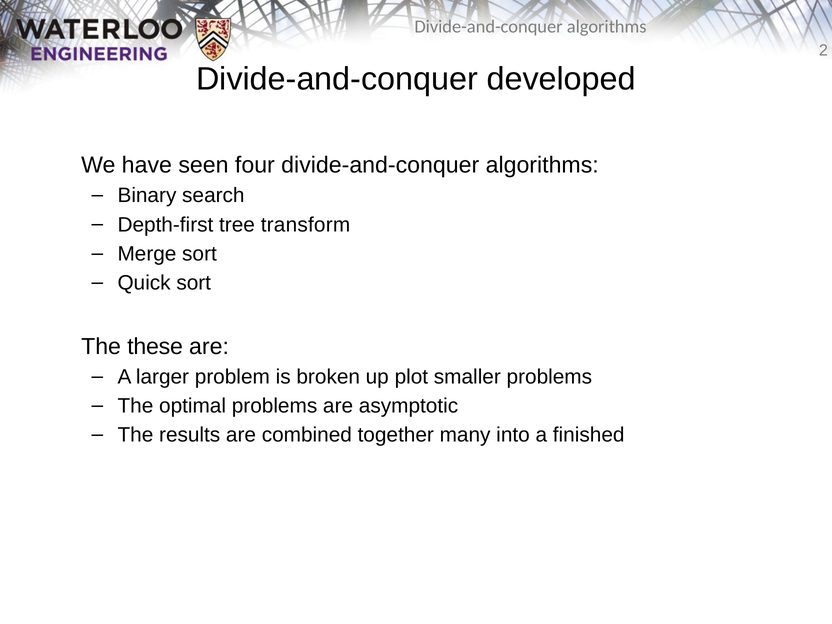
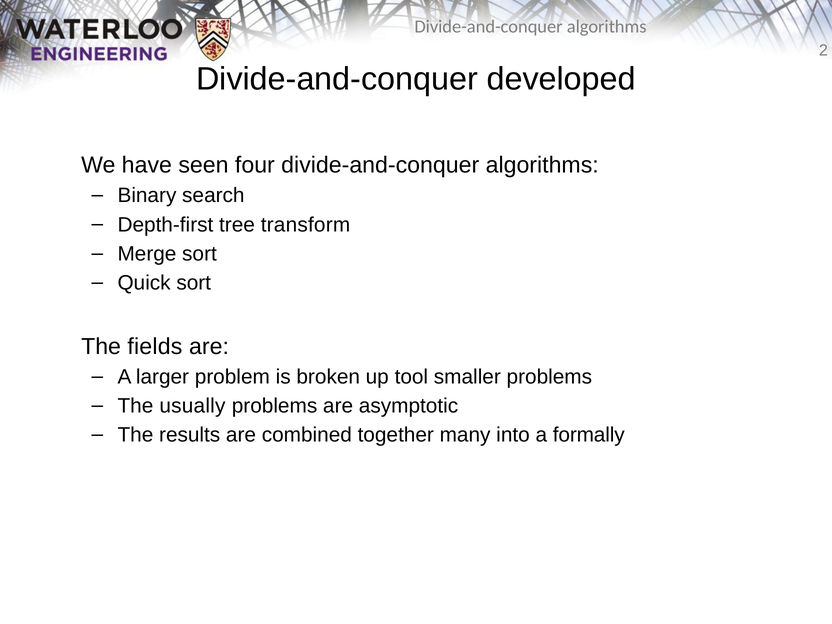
these: these -> fields (155, 346)
plot: plot -> tool (411, 377)
optimal: optimal -> usually (192, 406)
finished: finished -> formally (589, 435)
